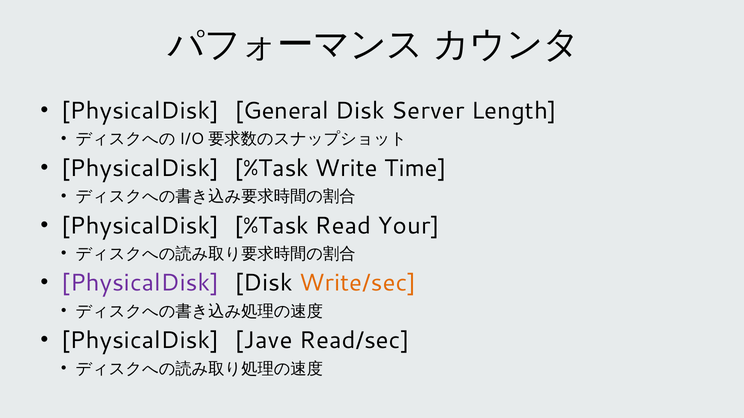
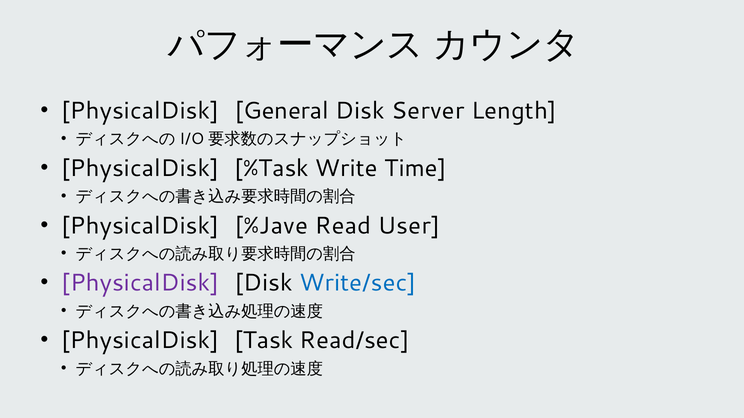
%Task: %Task -> %Jave (271, 226)
Your: Your -> User (409, 226)
Write/sec colour: orange -> blue (358, 283)
Jave: Jave -> Task (264, 341)
